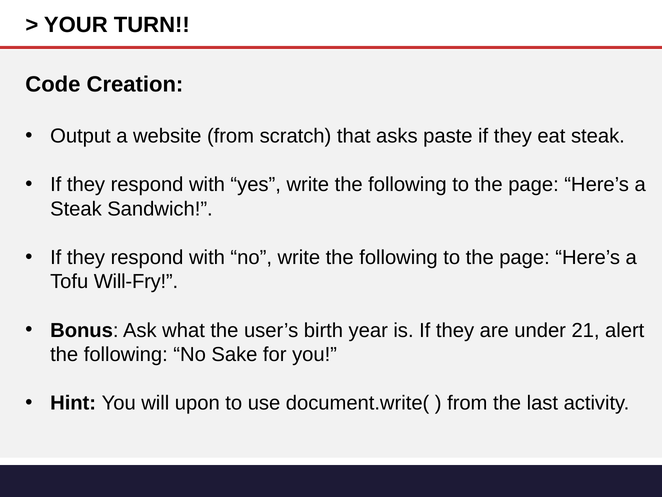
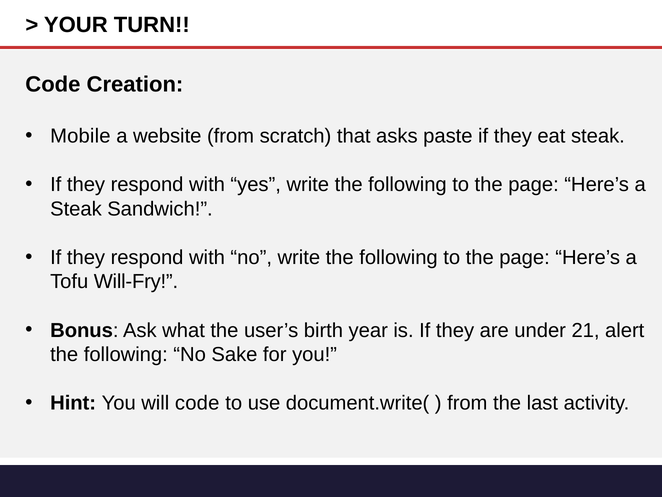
Output: Output -> Mobile (80, 136)
will upon: upon -> code (197, 403)
